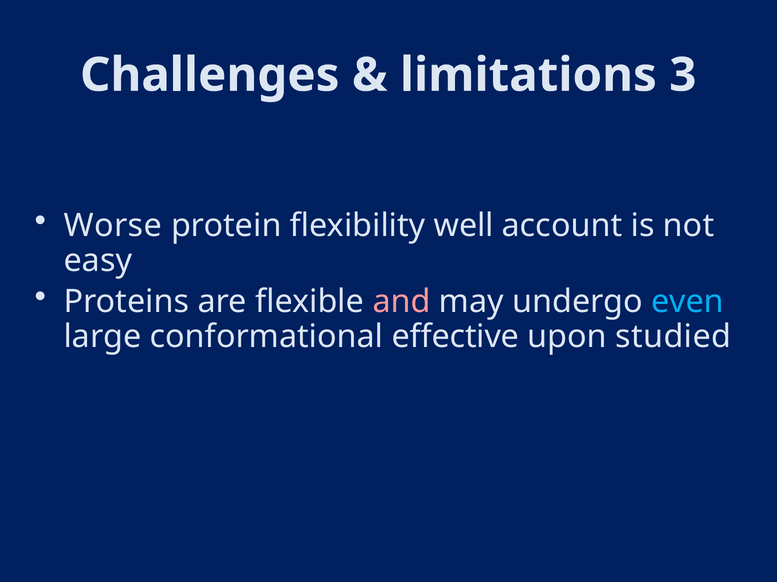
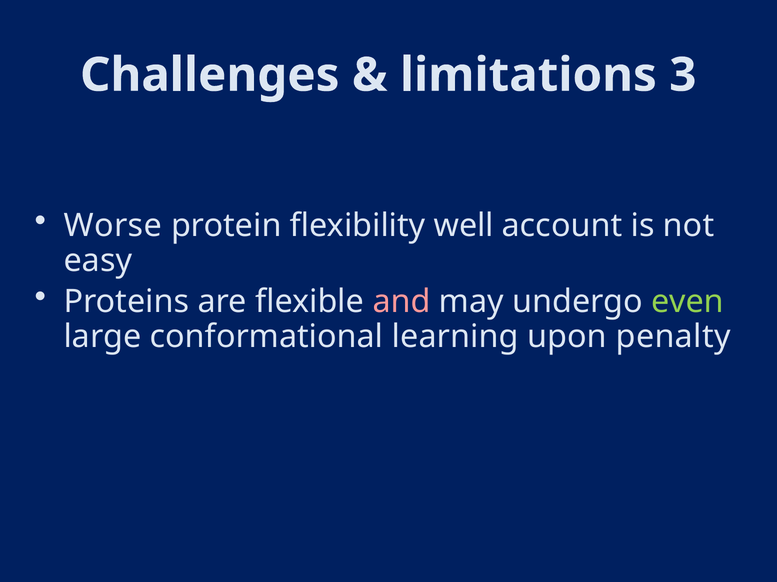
even colour: light blue -> light green (687, 302)
effective: effective -> learning (455, 337)
studied: studied -> penalty (673, 337)
